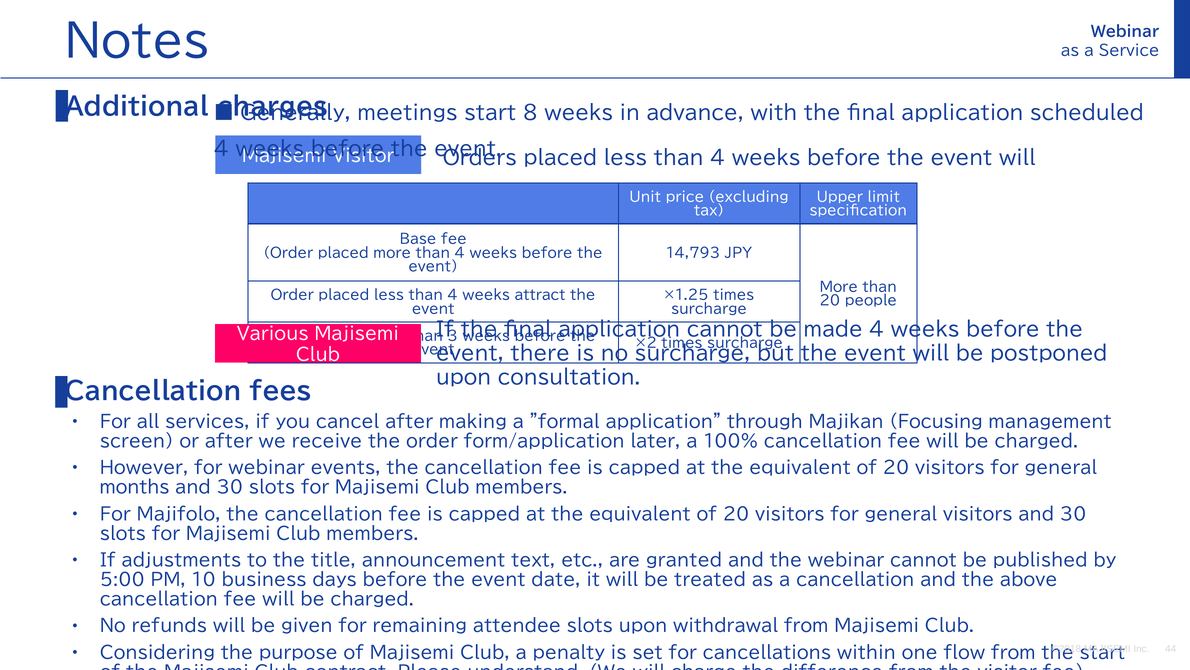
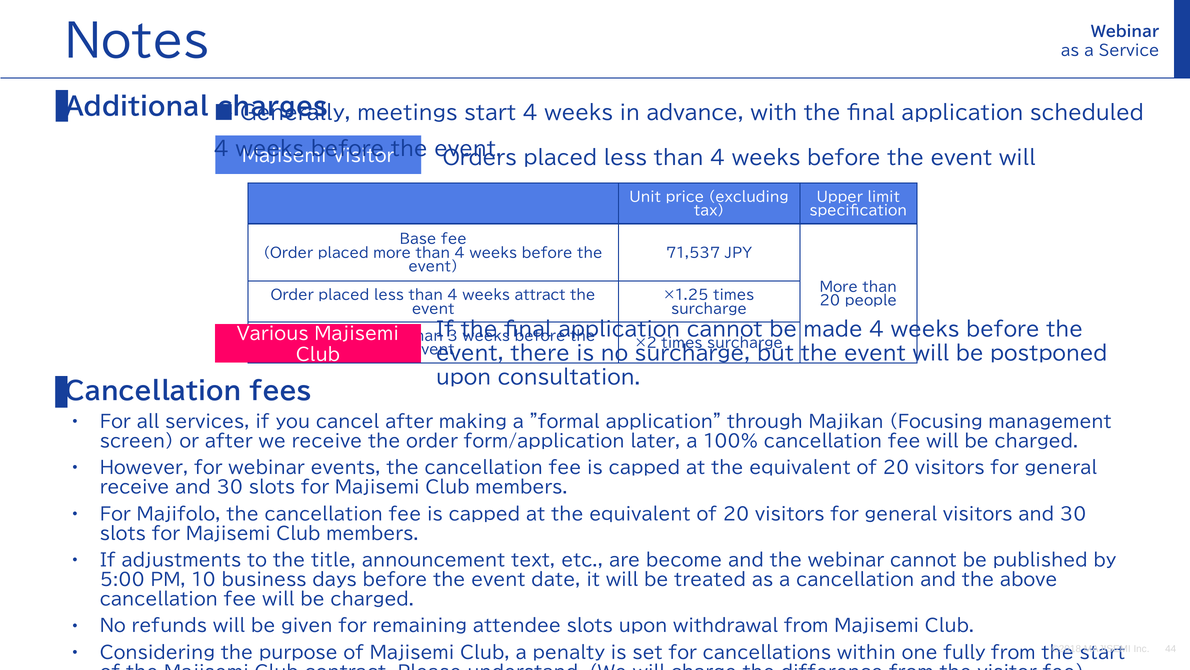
start 8: 8 -> 4 (530, 113)
14,793: 14,793 -> 71,537 (693, 253)
months: months -> receive (135, 487)
granted: granted -> become (684, 560)
flow: flow -> fully (964, 652)
